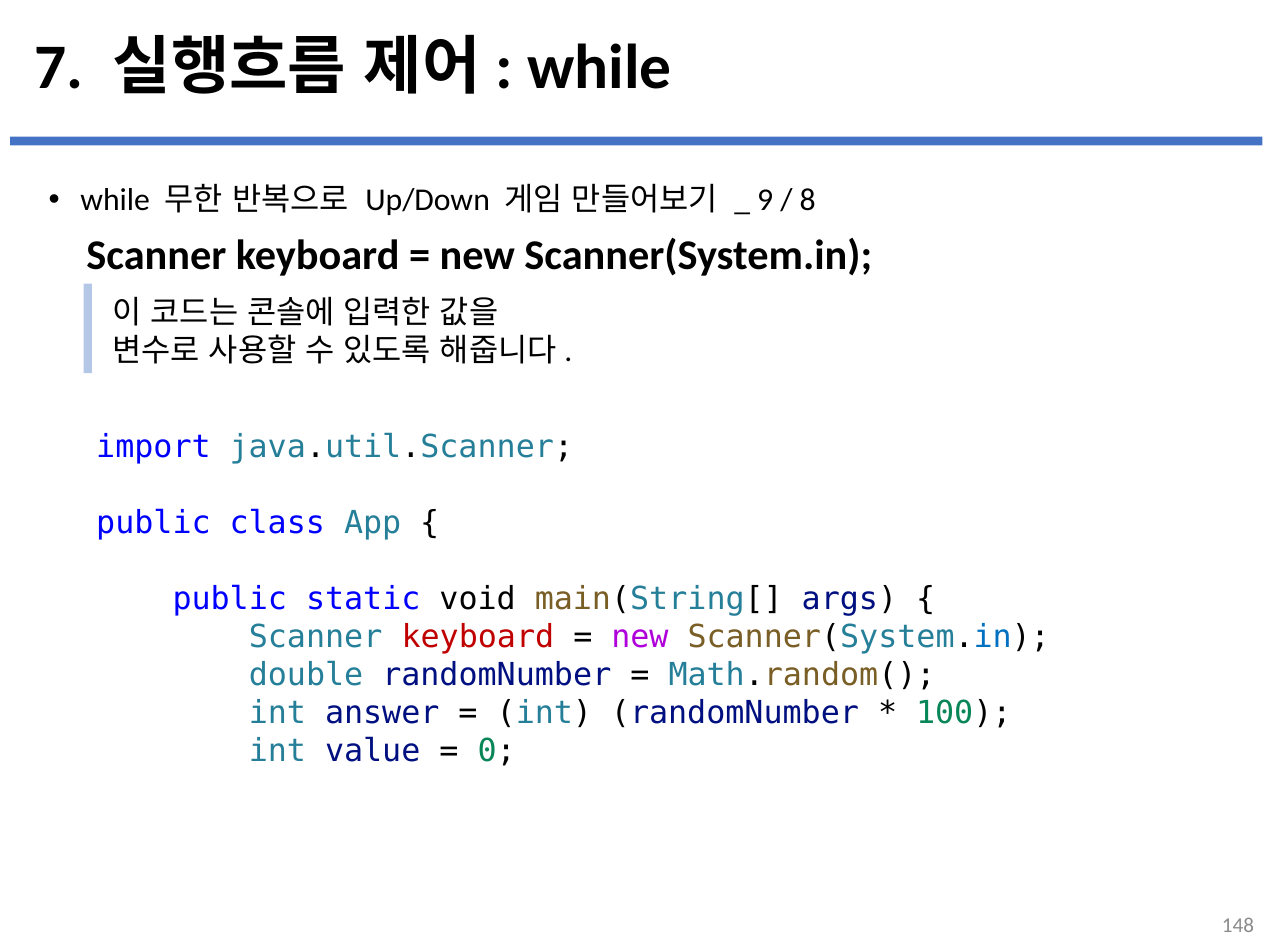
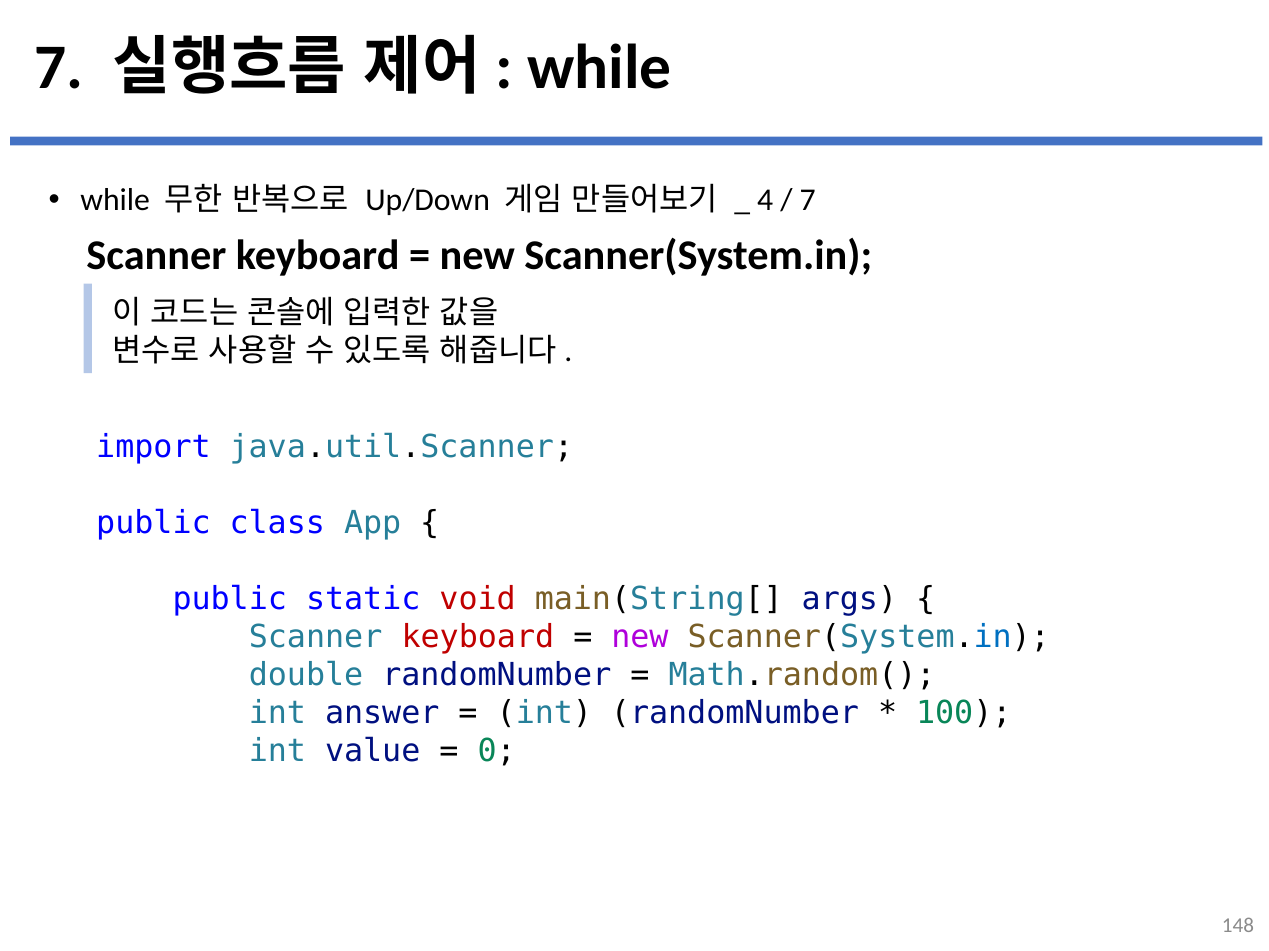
9: 9 -> 4 (765, 201)
8: 8 -> 7 (808, 201)
void colour: black -> red (478, 600)
